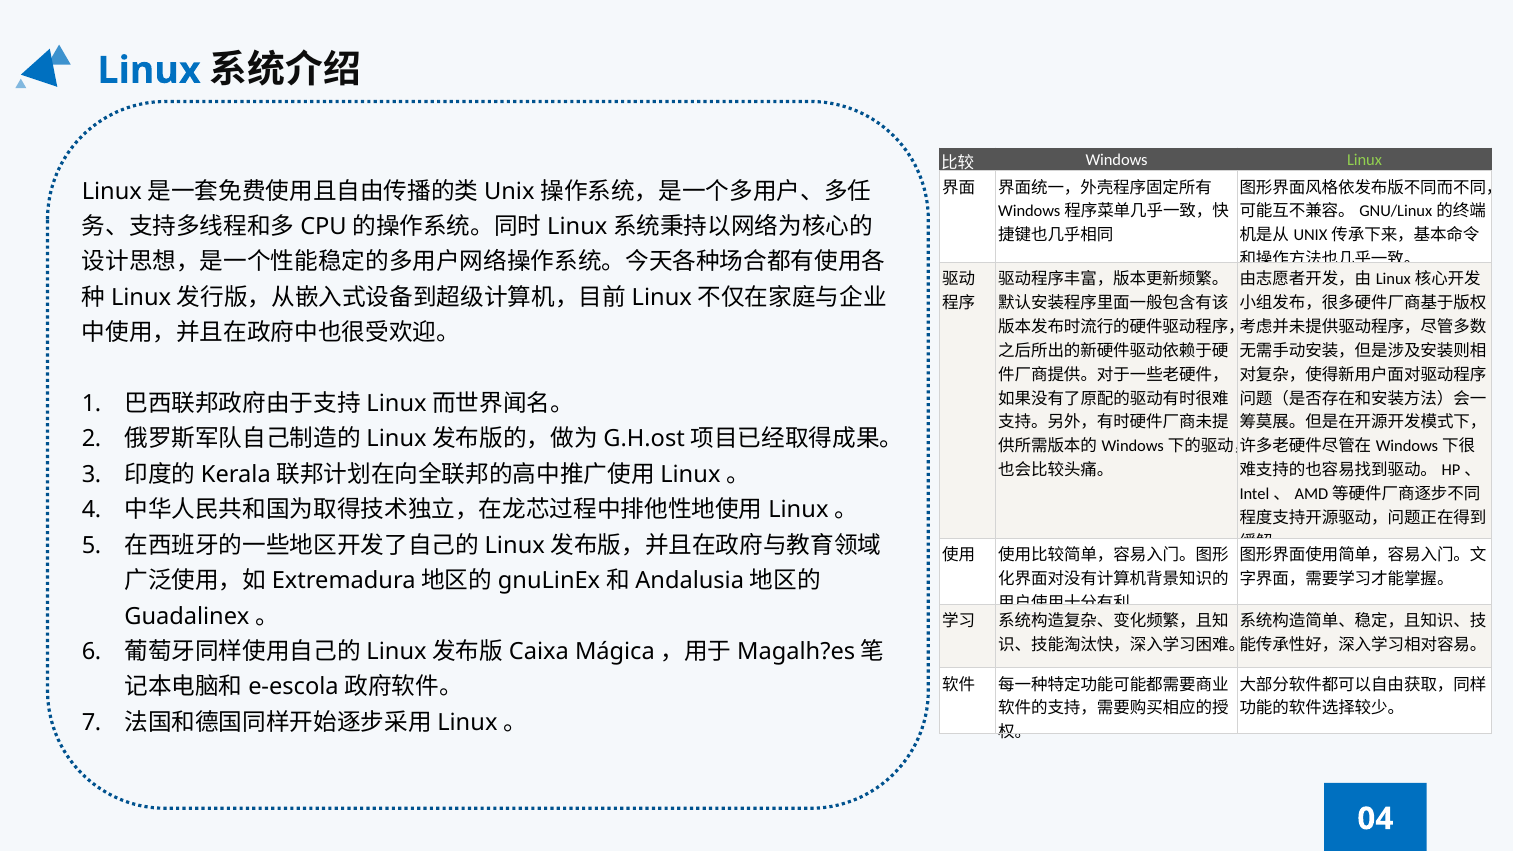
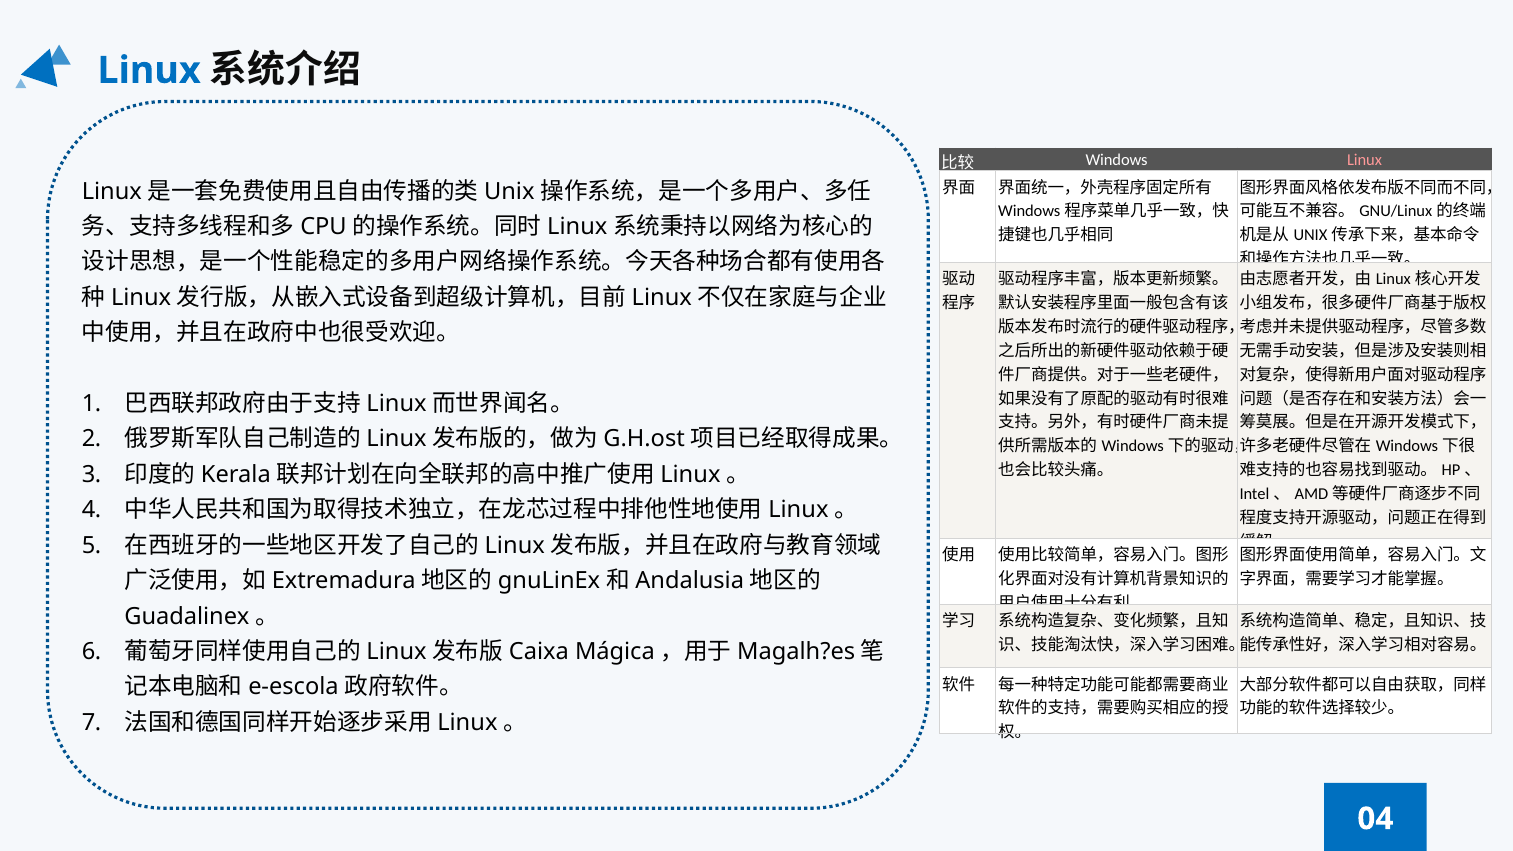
Linux colour: light green -> pink (1365, 160)
